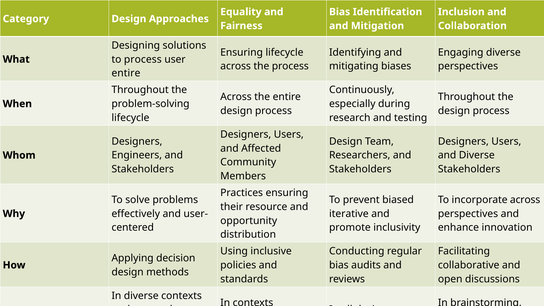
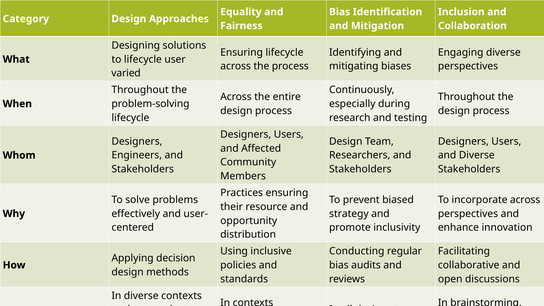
to process: process -> lifecycle (143, 59)
entire: entire -> varied (126, 73)
iterative: iterative -> strategy (349, 214)
